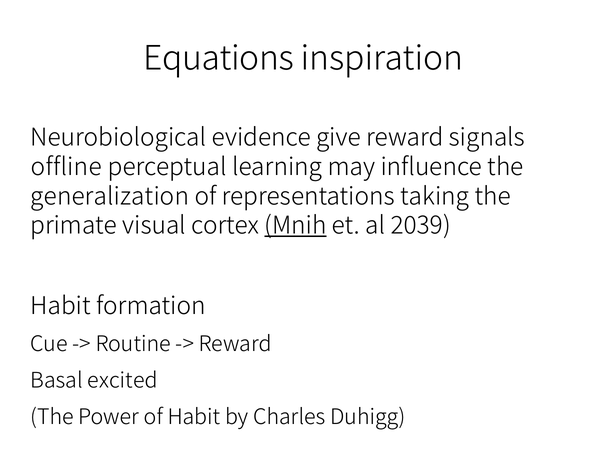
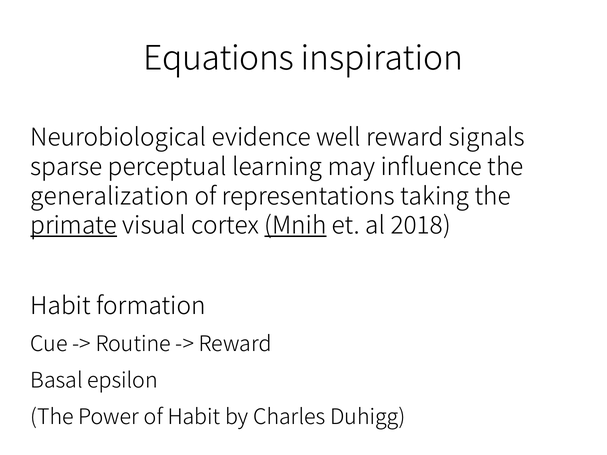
give: give -> well (339, 138)
offline: offline -> sparse (66, 167)
primate underline: none -> present (74, 226)
2039: 2039 -> 2018 (421, 226)
excited: excited -> epsilon (123, 381)
